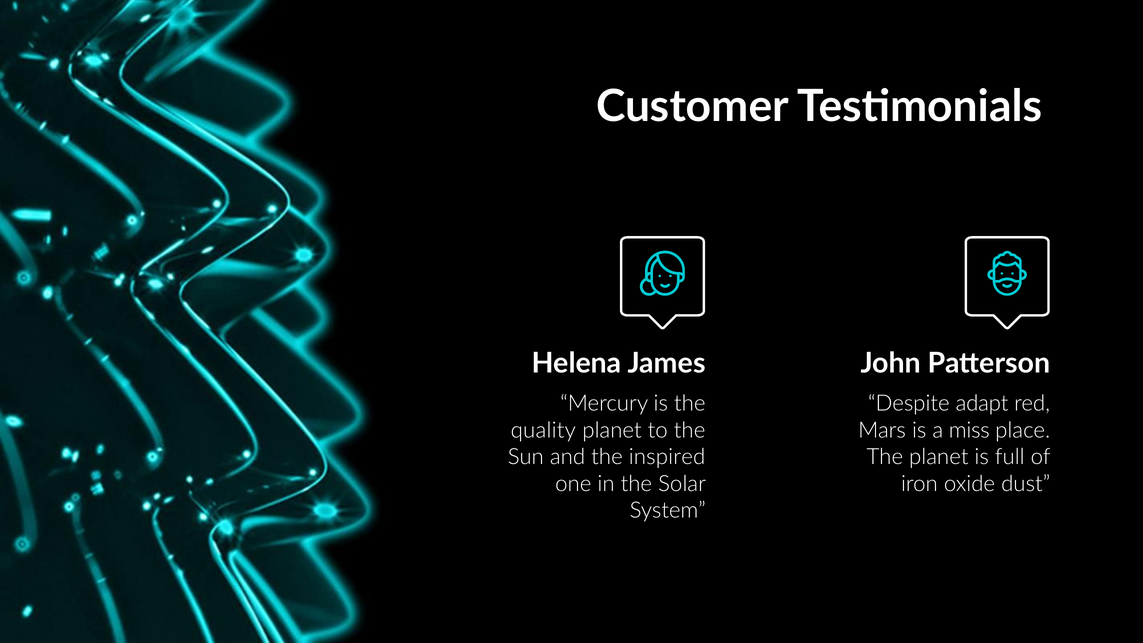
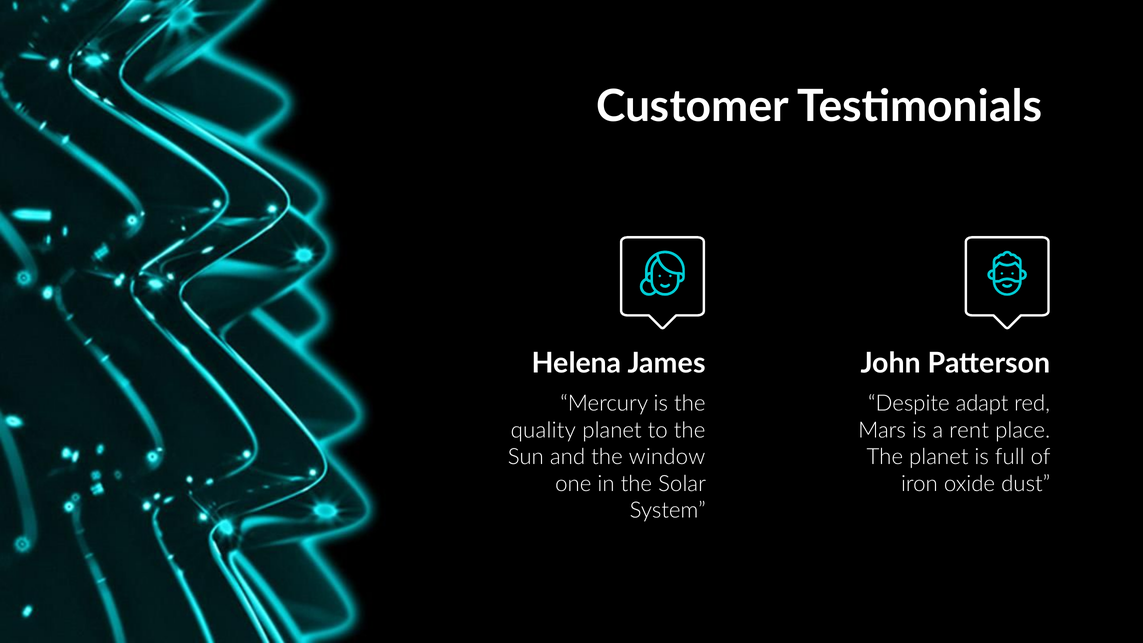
miss: miss -> rent (969, 430)
inspired: inspired -> window (667, 457)
